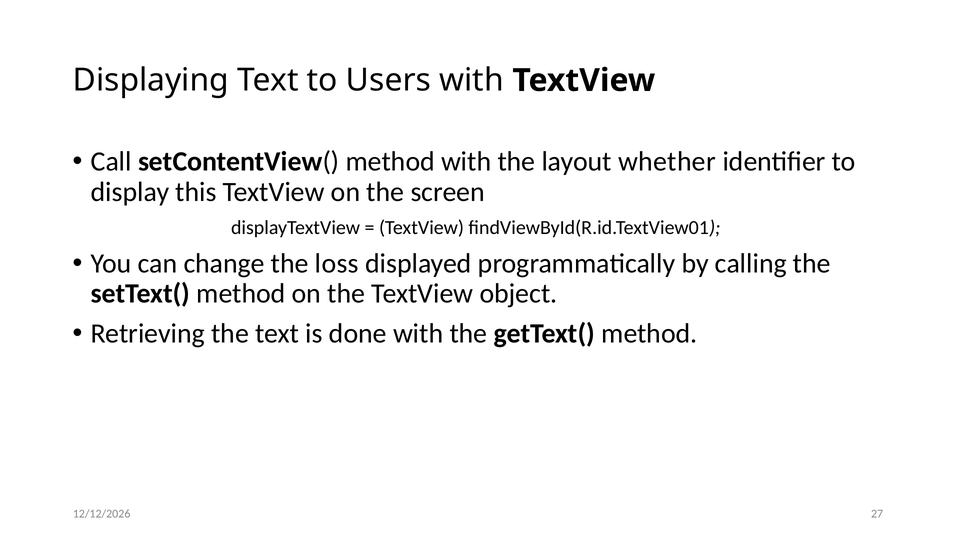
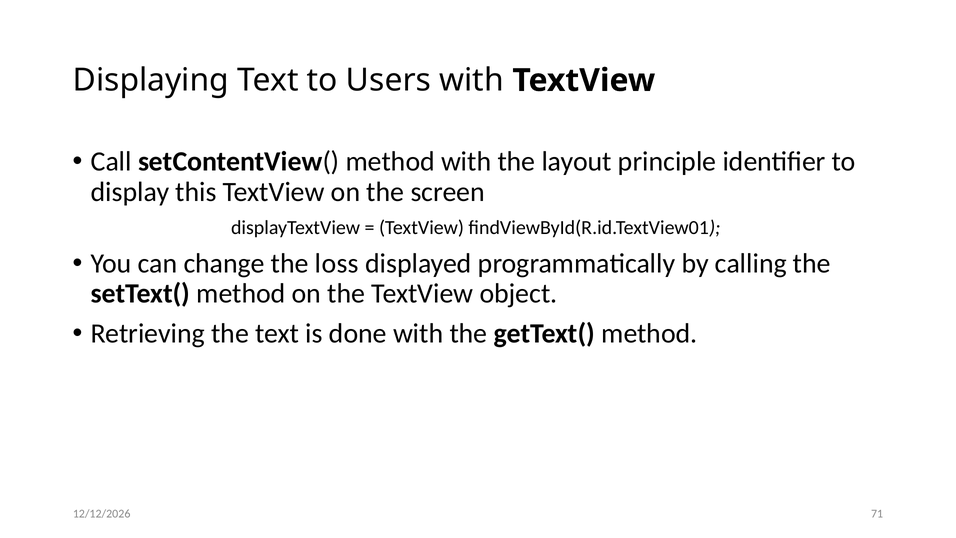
whether: whether -> principle (667, 162)
27: 27 -> 71 (877, 513)
